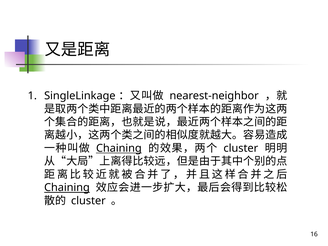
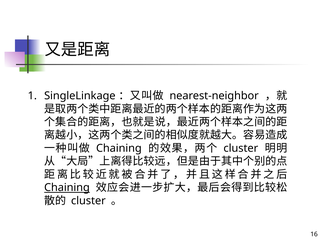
Chaining underline: present -> none (119, 148)
